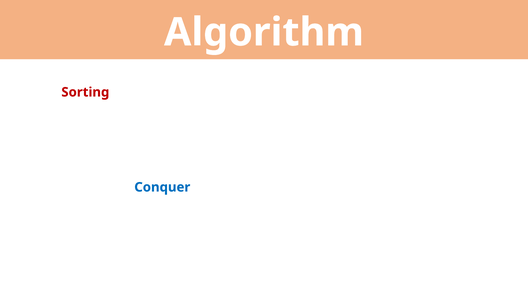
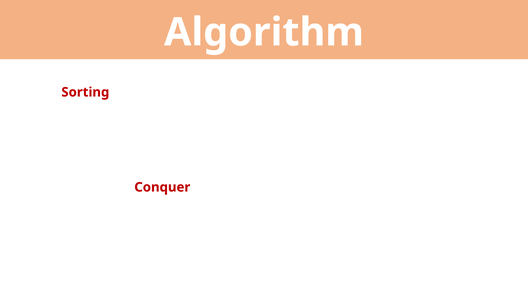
Conquer colour: blue -> red (162, 187)
